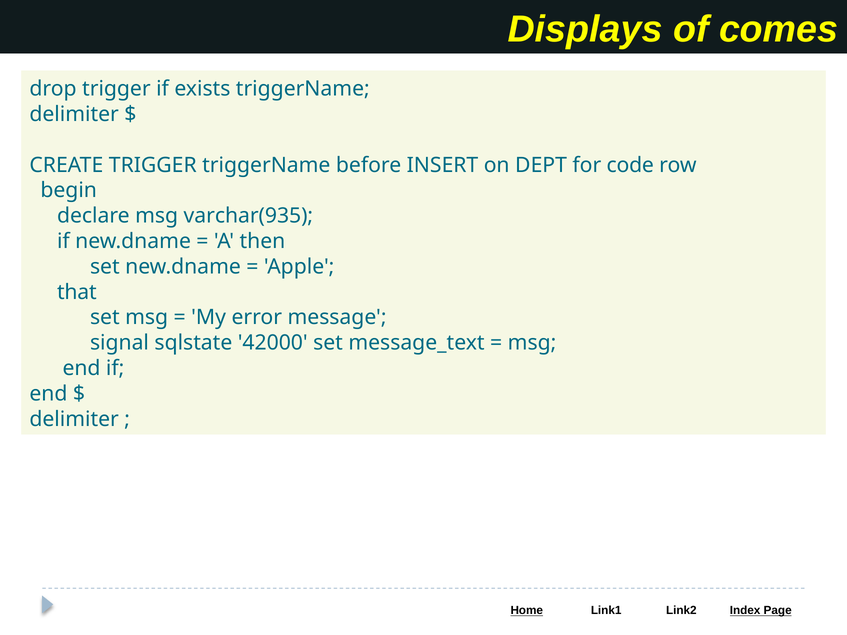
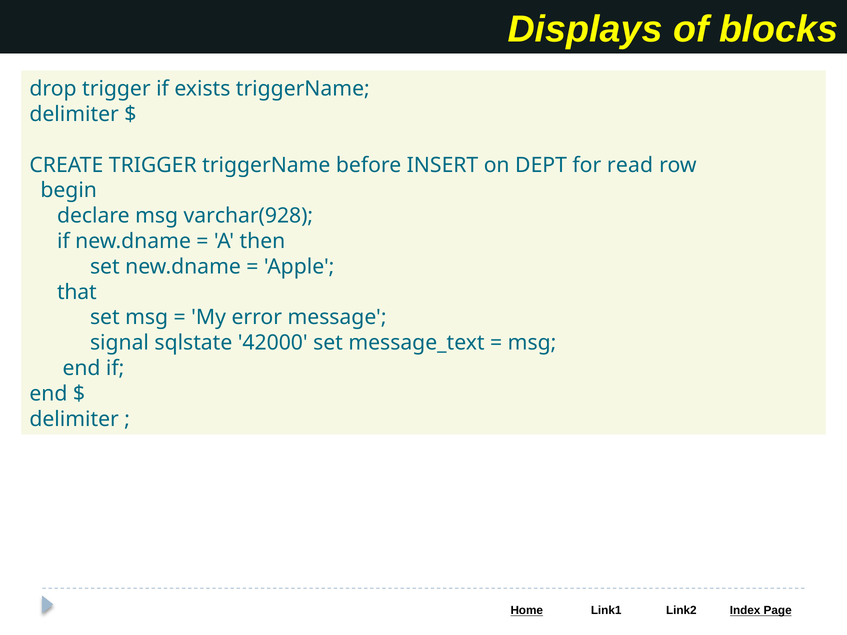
comes: comes -> blocks (779, 29)
code: code -> read (630, 165)
varchar(935: varchar(935 -> varchar(928 (248, 216)
